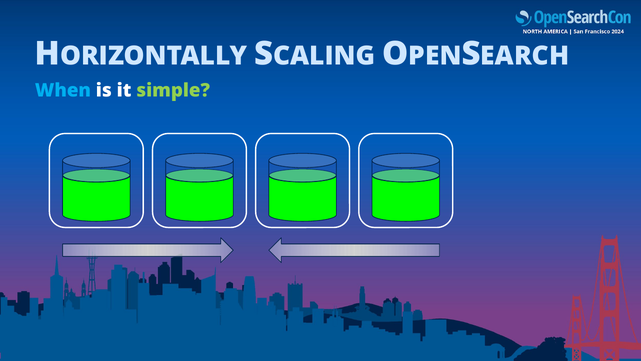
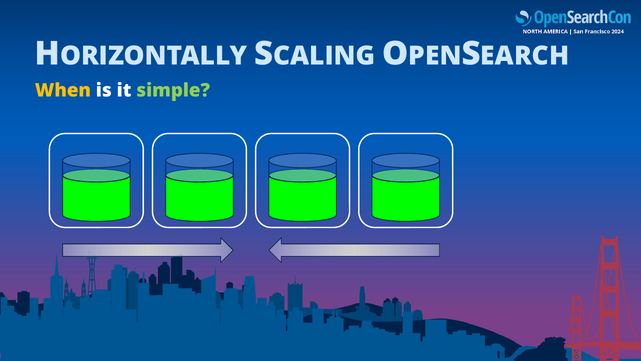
When colour: light blue -> yellow (63, 90)
